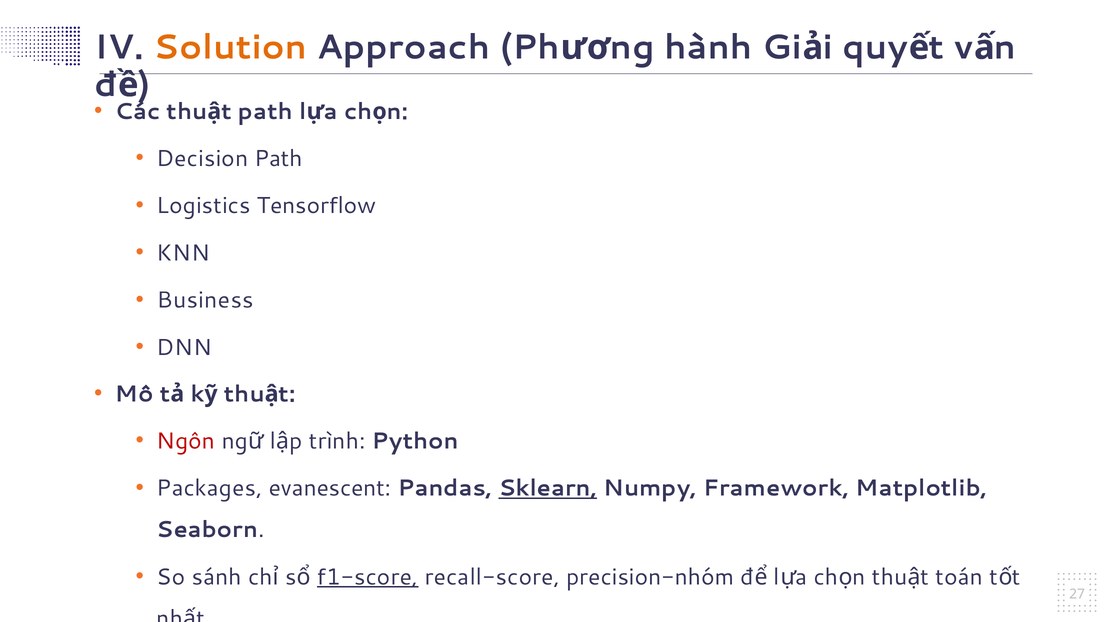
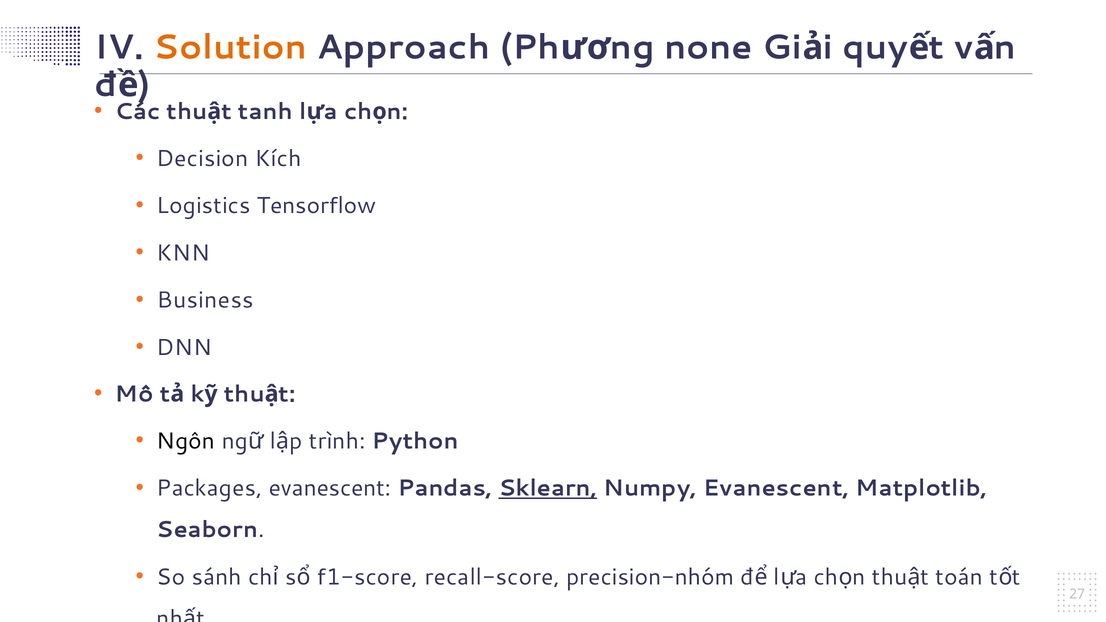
hành: hành -> none (708, 48)
path: path -> tanh (265, 111)
Decision Path: Path -> Kích (278, 159)
Ngôn colour: red -> black (186, 441)
Numpy Framework: Framework -> Evanescent (776, 488)
f1-score underline: present -> none (368, 577)
